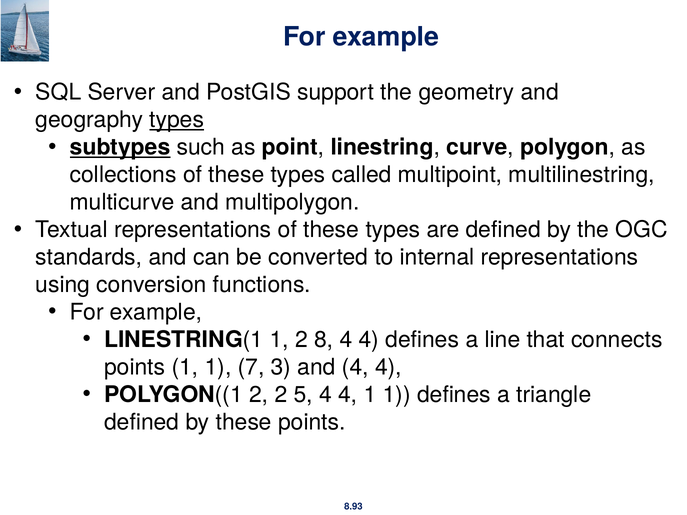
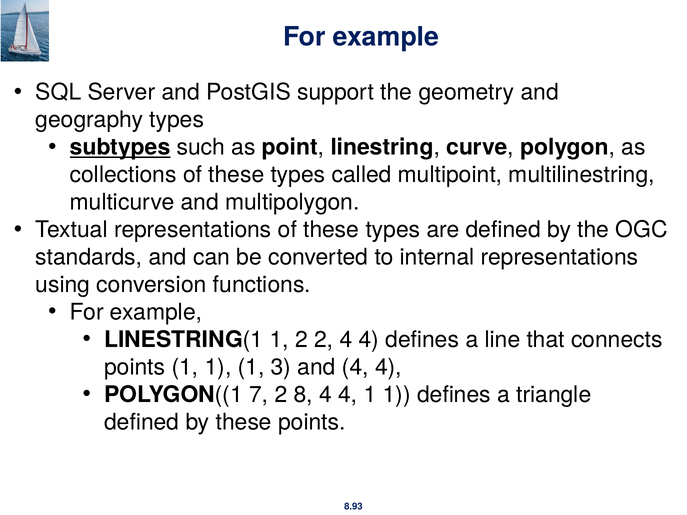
types underline: present -> none (177, 120)
2 8: 8 -> 2 (324, 340)
1 1 7: 7 -> 1 (251, 367)
POLYGON((1 2: 2 -> 7 (259, 395)
5: 5 -> 8 (303, 395)
